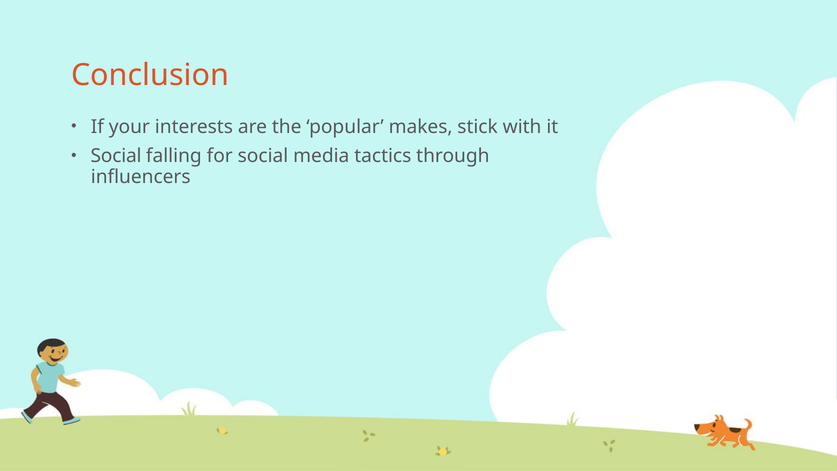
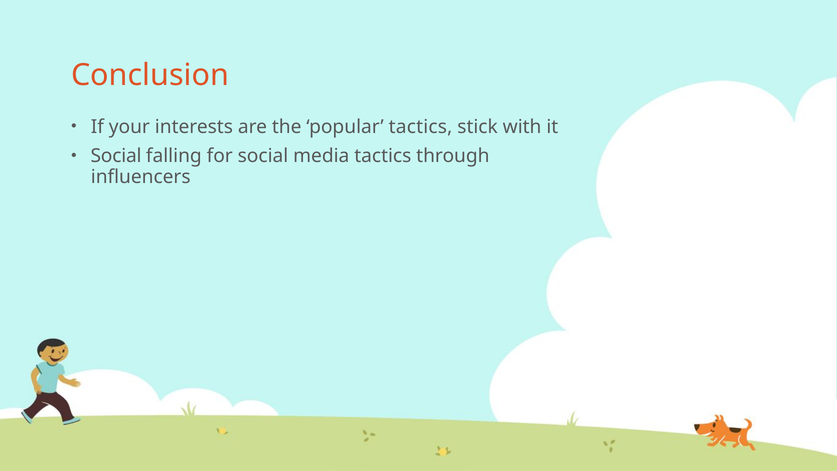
popular makes: makes -> tactics (421, 127)
